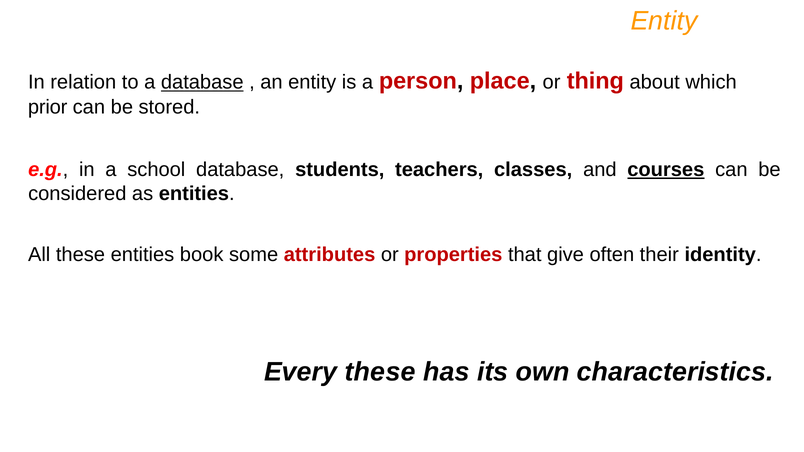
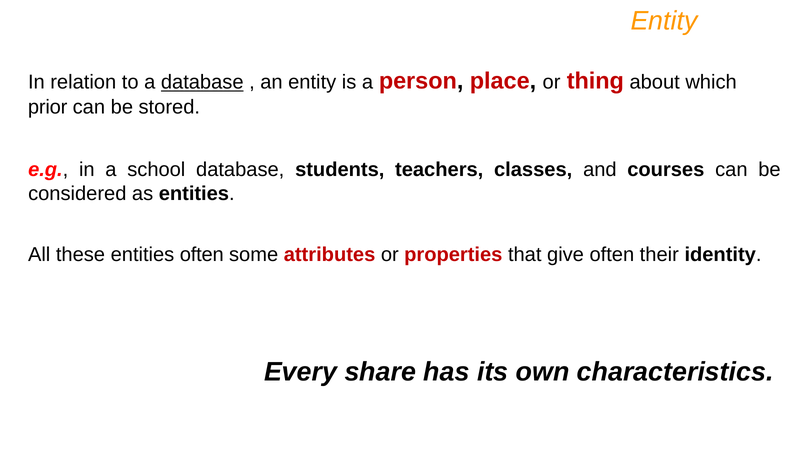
courses underline: present -> none (666, 170)
entities book: book -> often (202, 255)
Every these: these -> share (380, 372)
